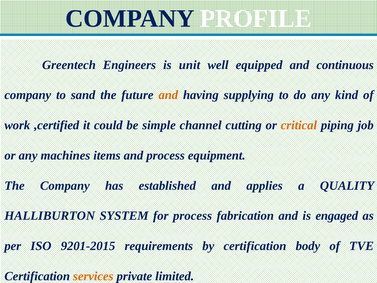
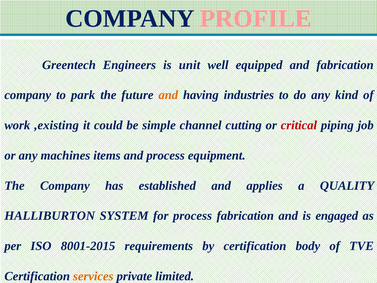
PROFILE colour: white -> pink (256, 19)
and continuous: continuous -> fabrication (345, 65)
sand: sand -> park (83, 95)
supplying: supplying -> industries (249, 95)
,certified: ,certified -> ,existing (57, 125)
critical colour: orange -> red (299, 125)
9201-2015: 9201-2015 -> 8001-2015 (88, 246)
